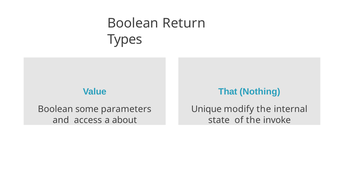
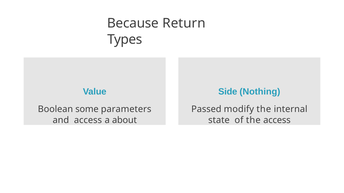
Boolean: Boolean -> Because (133, 23)
That: That -> Side (228, 92)
Unique: Unique -> Passed (206, 109)
the invoke: invoke -> access (277, 120)
